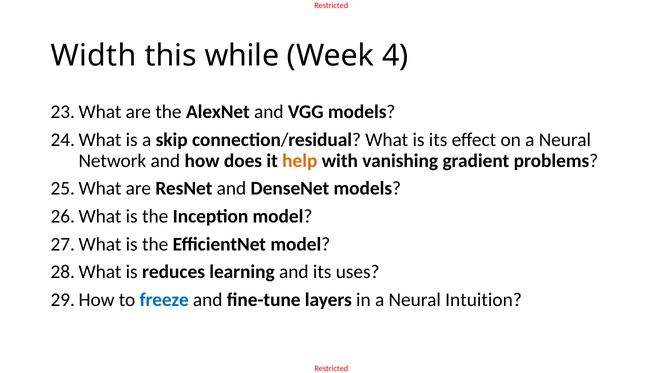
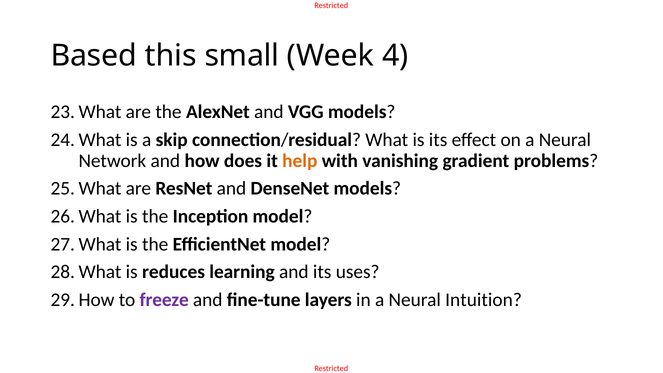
Width: Width -> Based (94, 56)
while: while -> small (242, 56)
freeze colour: blue -> purple (164, 300)
